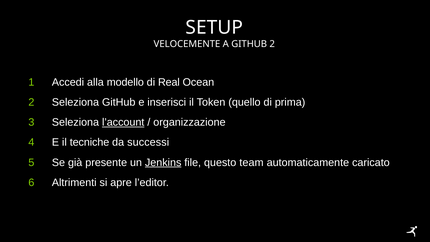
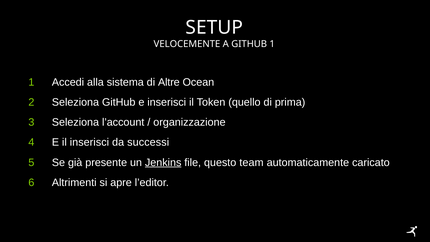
GITHUB 2: 2 -> 1 (272, 44)
modello: modello -> sistema (125, 82)
Real: Real -> Altre (169, 82)
l’account underline: present -> none (123, 122)
il tecniche: tecniche -> inserisci (89, 142)
